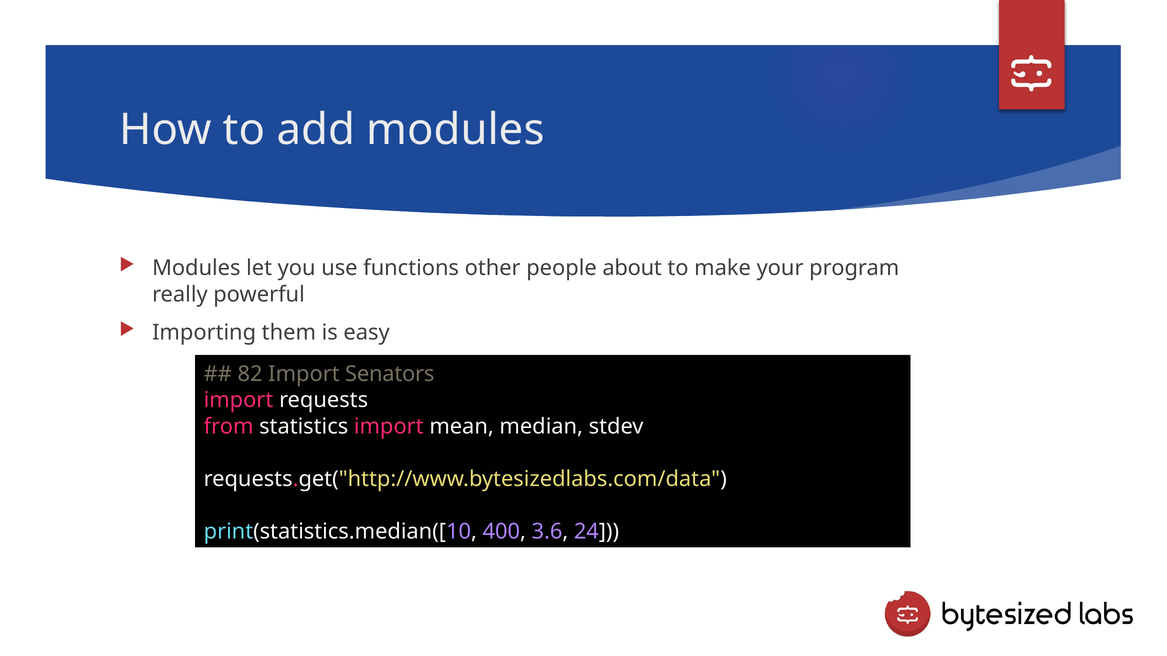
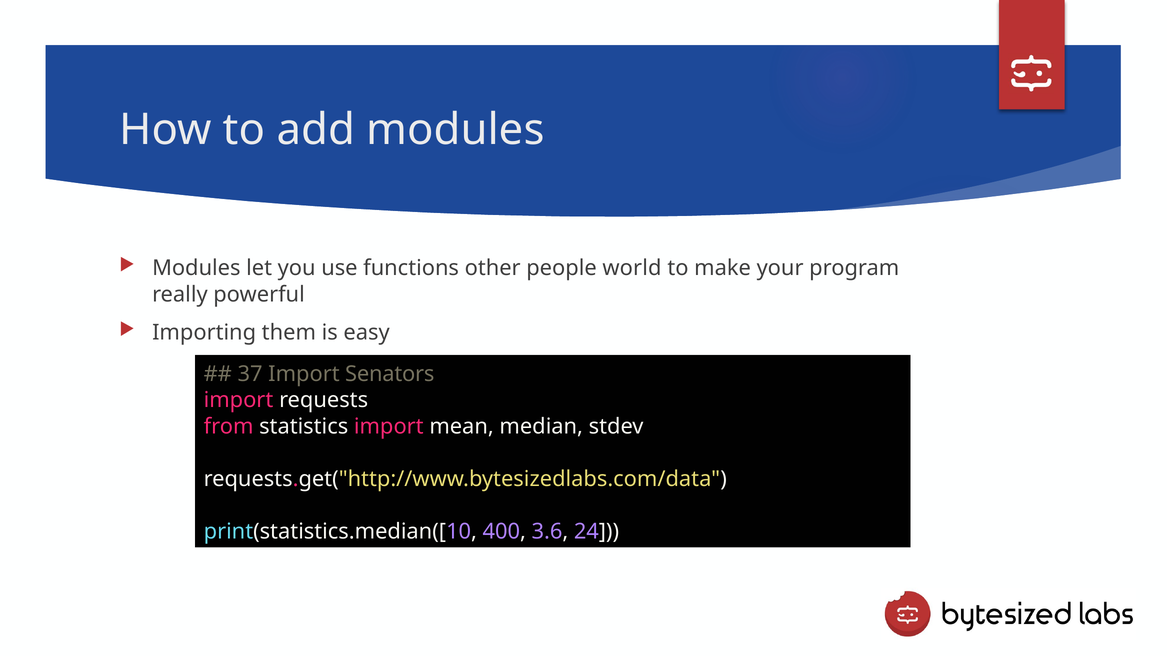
about: about -> world (632, 268)
82: 82 -> 37 (250, 374)
